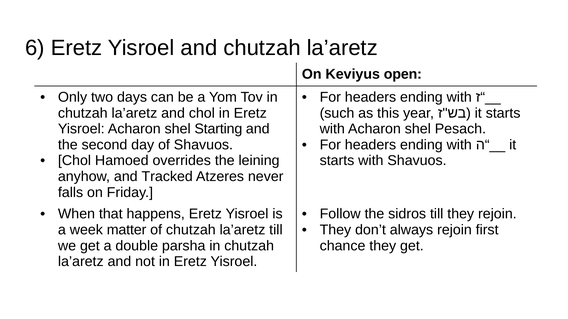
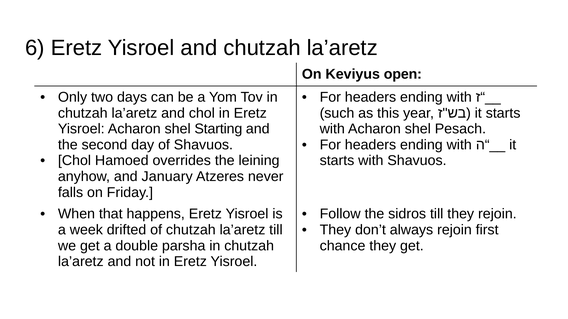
Tracked: Tracked -> January (167, 177)
matter: matter -> drifted (127, 230)
